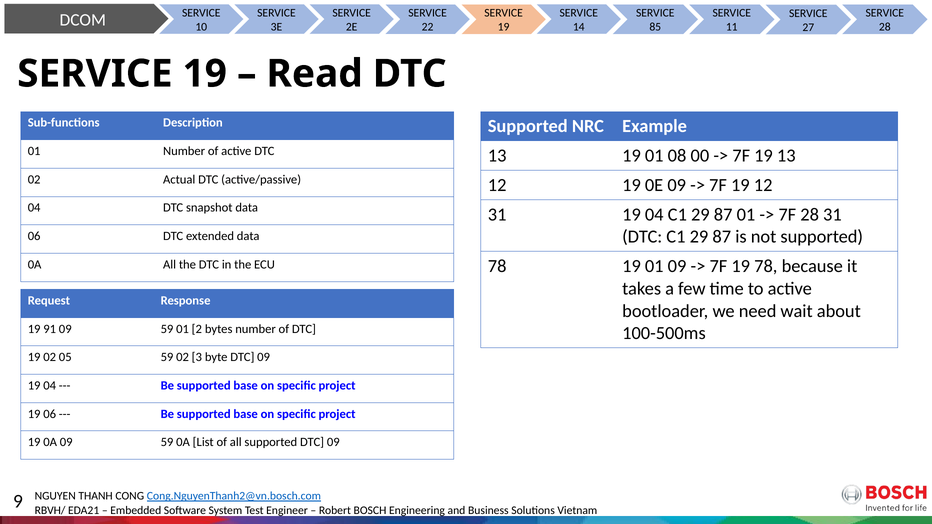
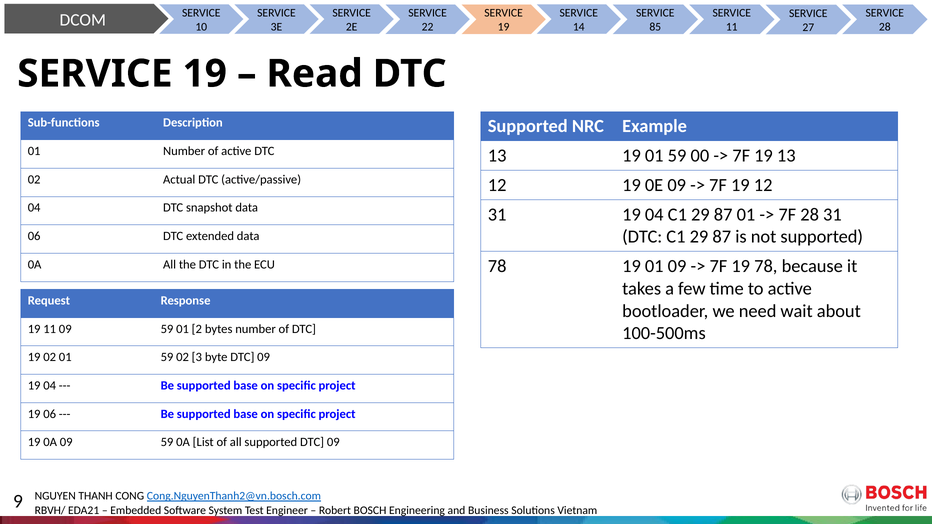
19 01 08: 08 -> 59 (677, 156)
19 91: 91 -> 11 (50, 329)
02 05: 05 -> 01 (65, 357)
